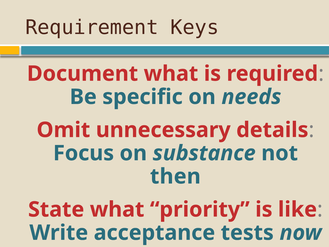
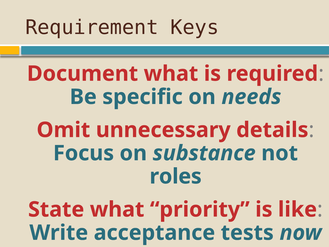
then: then -> roles (176, 176)
